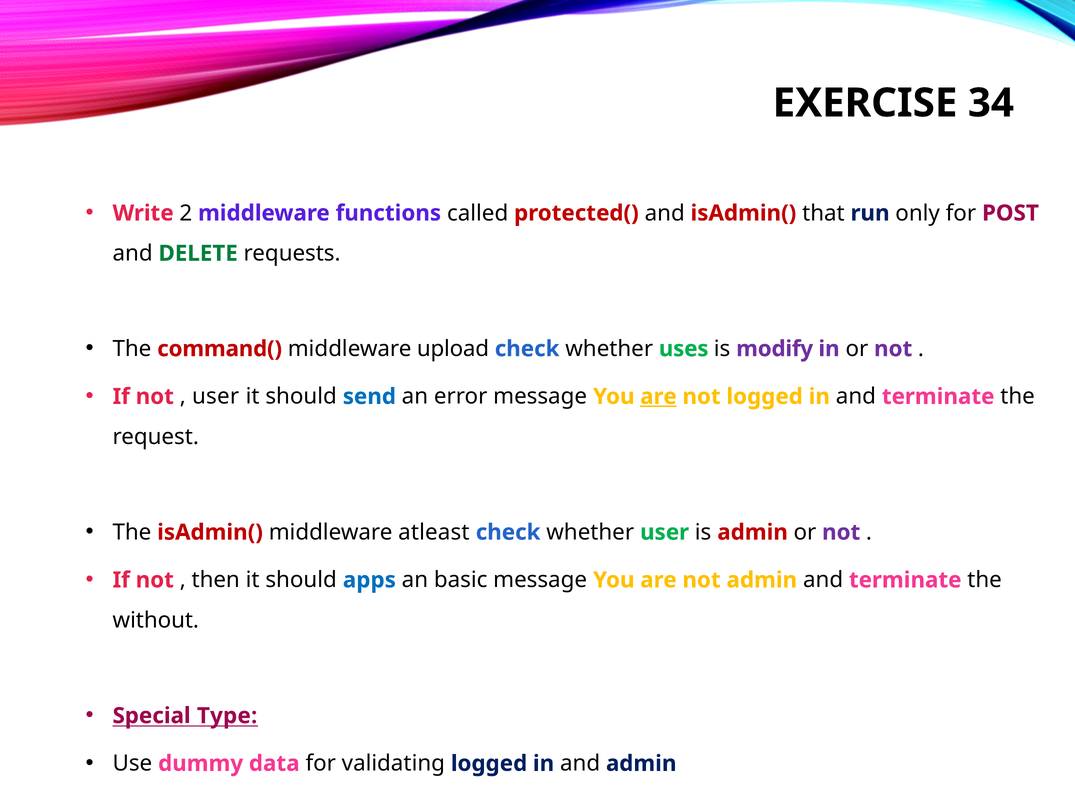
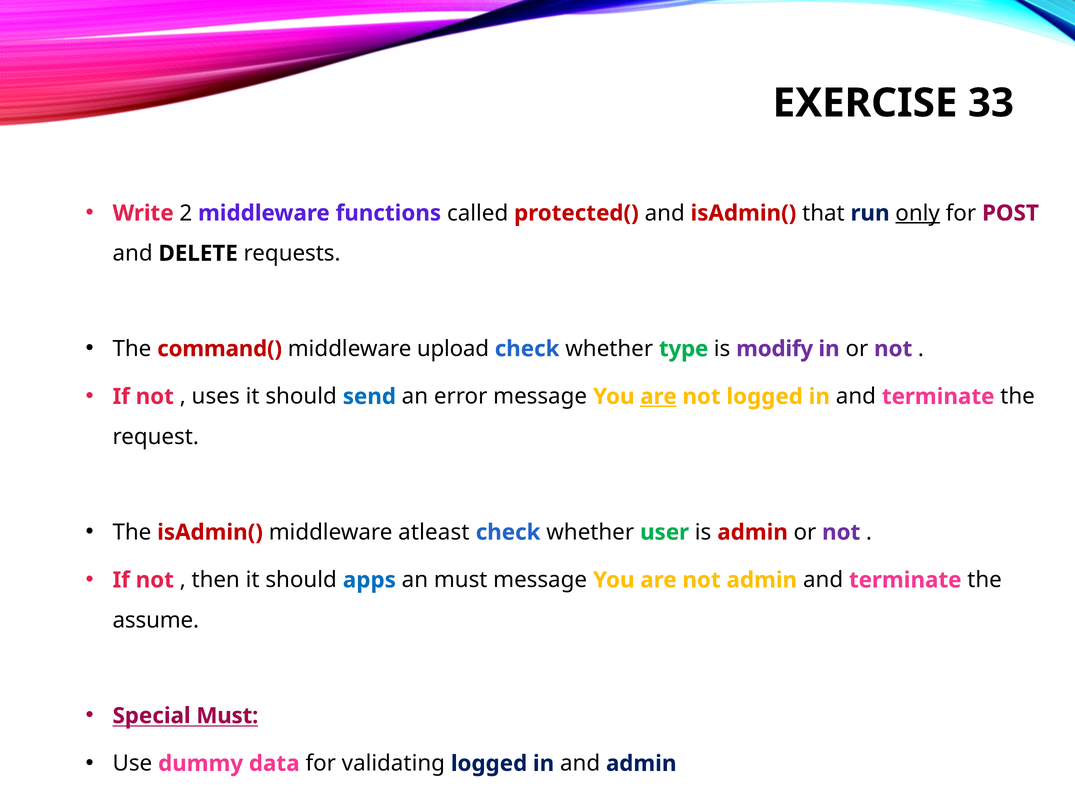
34: 34 -> 33 (991, 103)
only underline: none -> present (918, 213)
DELETE colour: green -> black (198, 253)
uses: uses -> type (684, 349)
user: user -> uses (216, 397)
an basic: basic -> must (461, 580)
without: without -> assume (156, 621)
Special Type: Type -> Must (227, 716)
